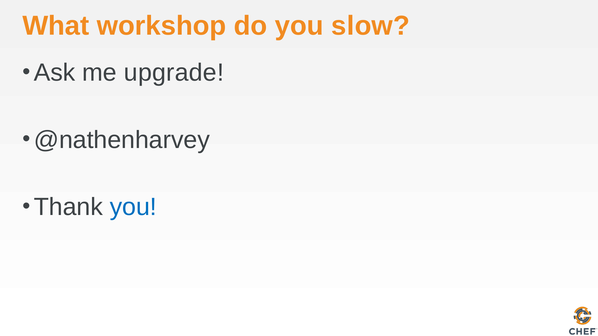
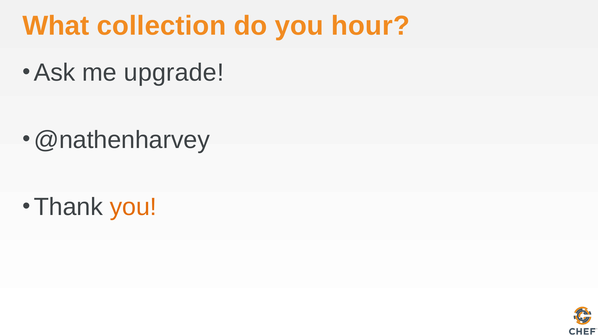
workshop: workshop -> collection (161, 26)
slow: slow -> hour (371, 26)
you colour: blue -> orange (133, 207)
